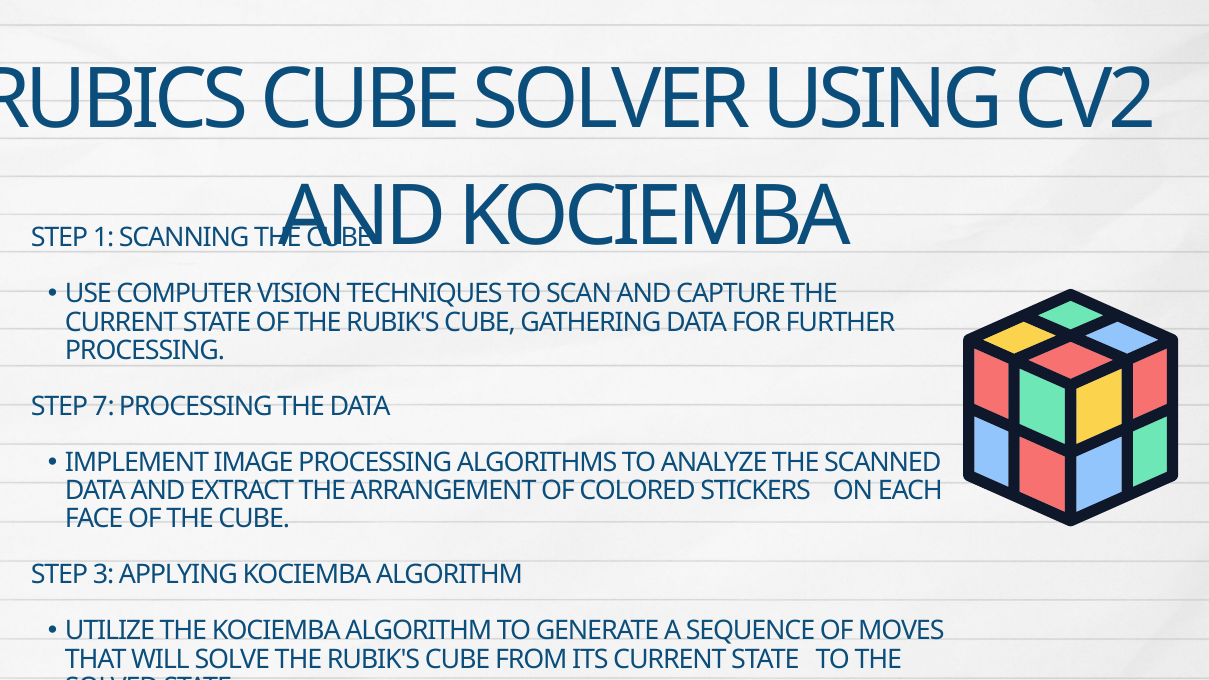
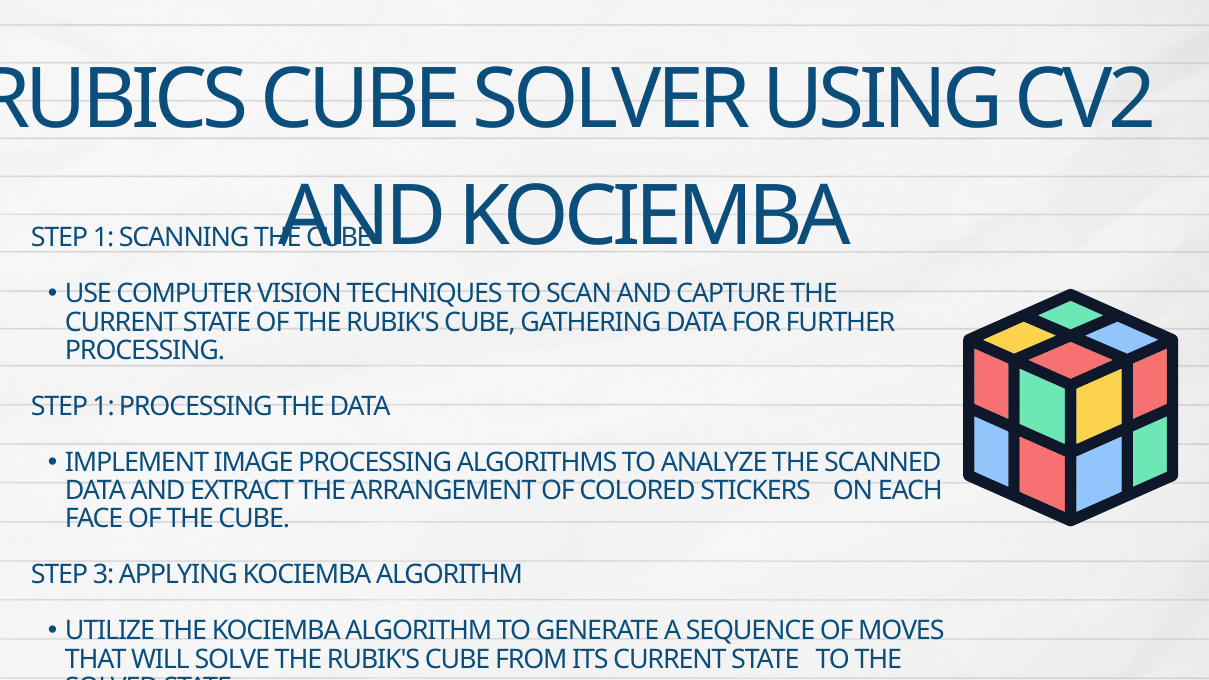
7: 7 -> 1 (104, 406)
